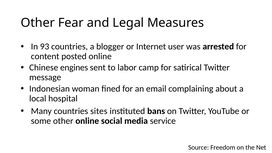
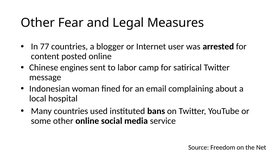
93: 93 -> 77 (45, 47)
sites: sites -> used (99, 111)
